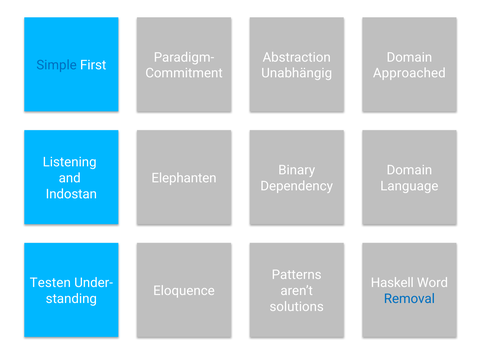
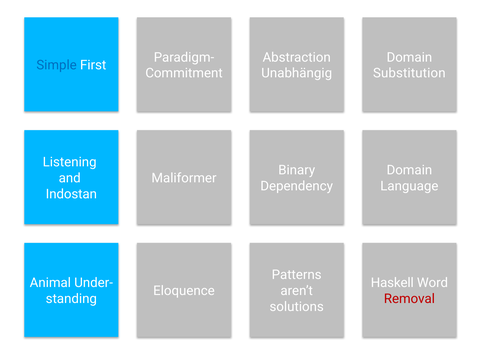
Approached: Approached -> Substitution (409, 73)
Elephanten: Elephanten -> Maliformer (184, 178)
Testen: Testen -> Animal (50, 283)
Removal colour: blue -> red (409, 299)
